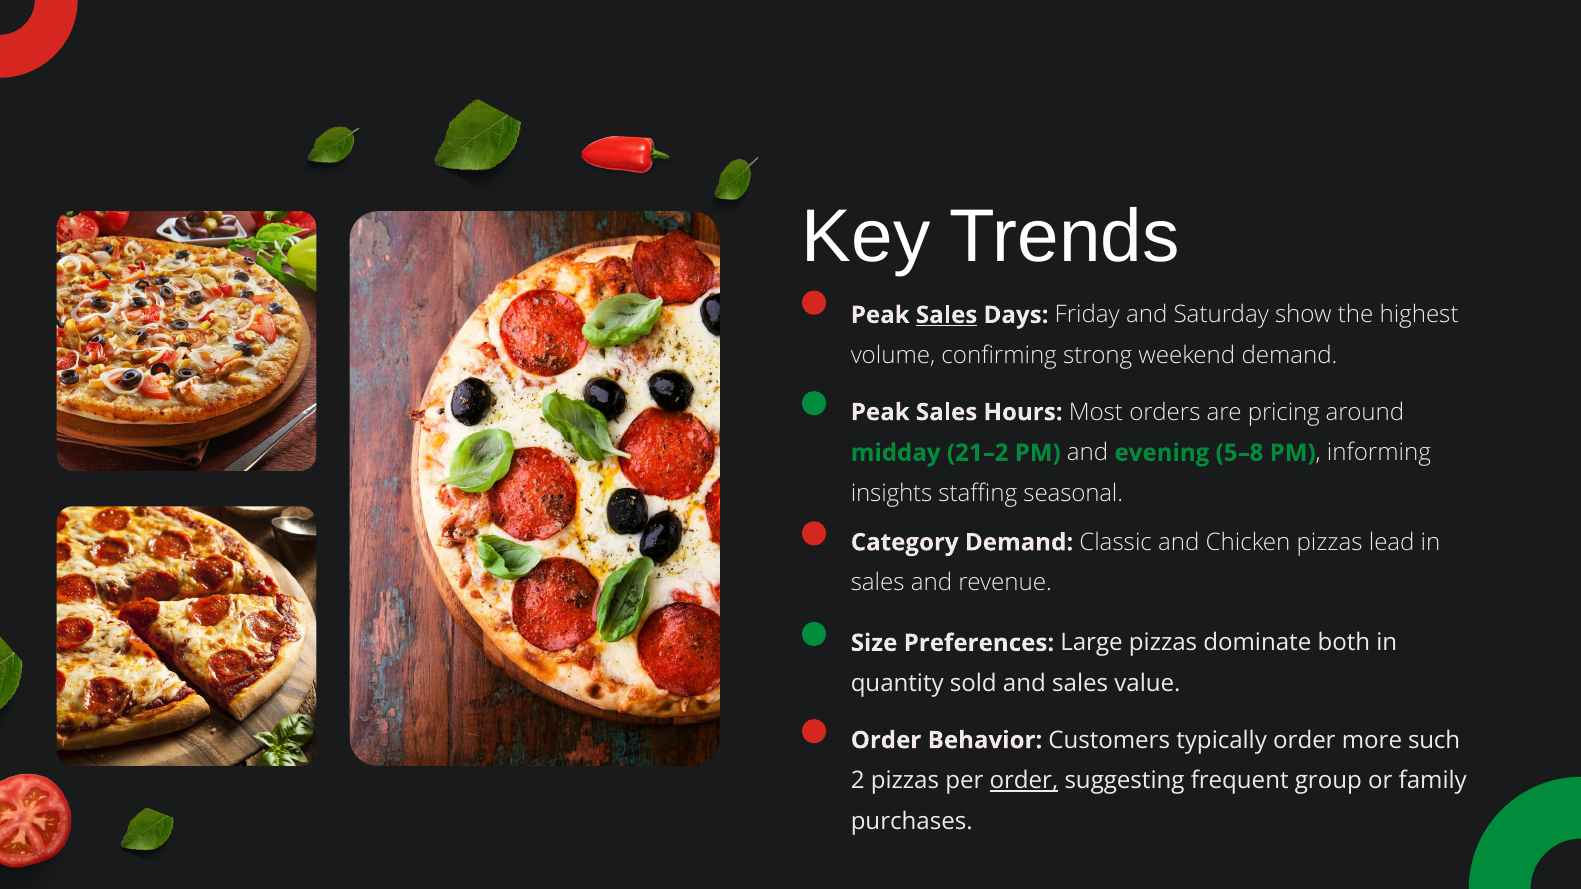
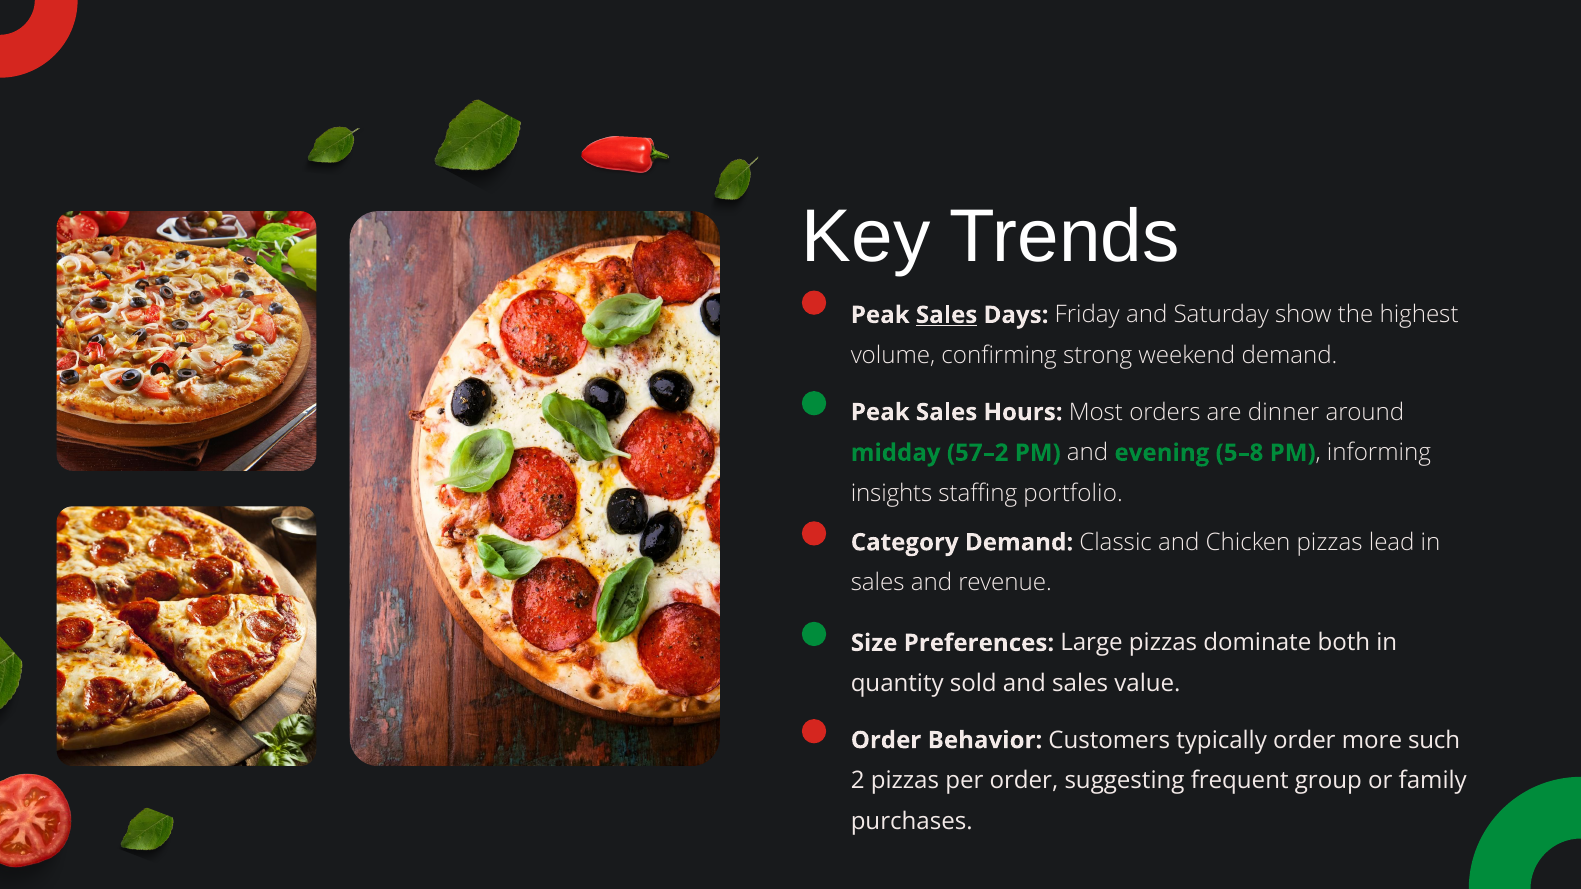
pricing: pricing -> dinner (1284, 412)
21–2: 21–2 -> 57–2 (978, 453)
seasonal: seasonal -> portfolio (1073, 493)
order underline: present -> none (1024, 781)
